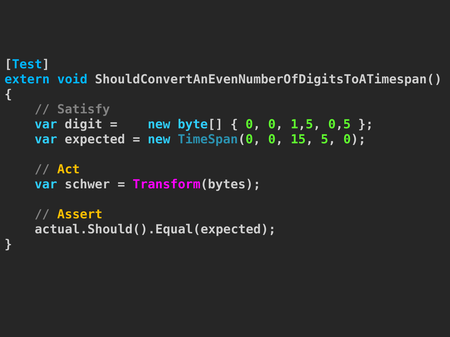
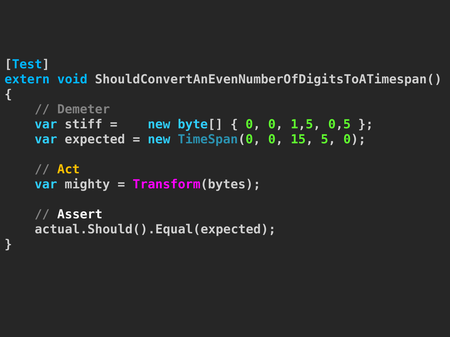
Satisfy: Satisfy -> Demeter (84, 110)
digit: digit -> stiff (84, 125)
schwer: schwer -> mighty (87, 185)
Assert colour: yellow -> white (80, 215)
